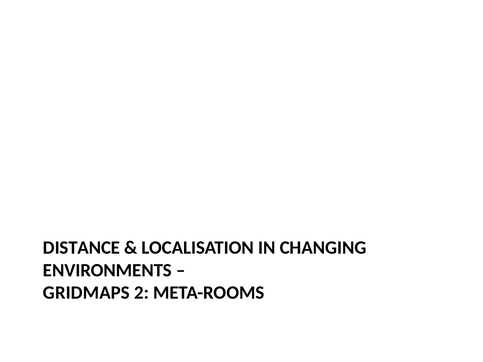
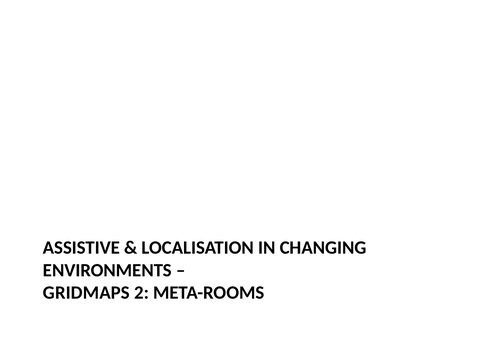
DISTANCE: DISTANCE -> ASSISTIVE (82, 248)
